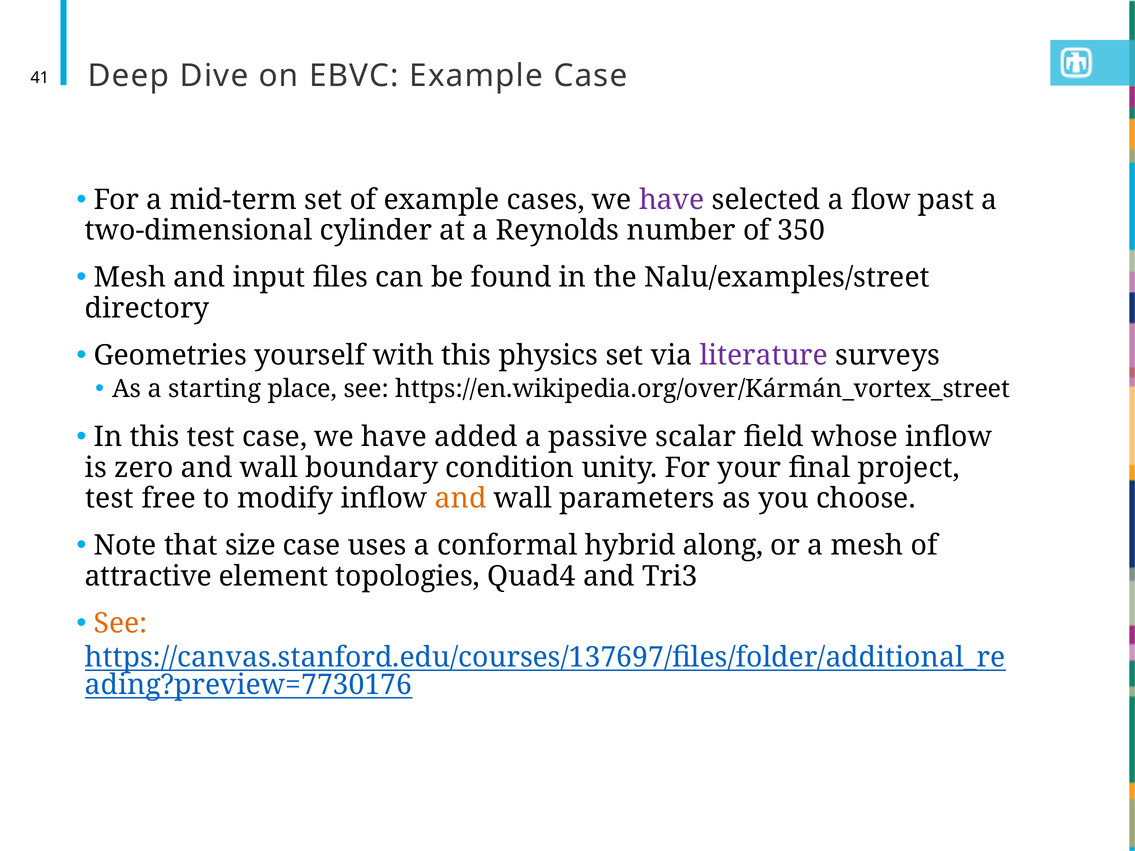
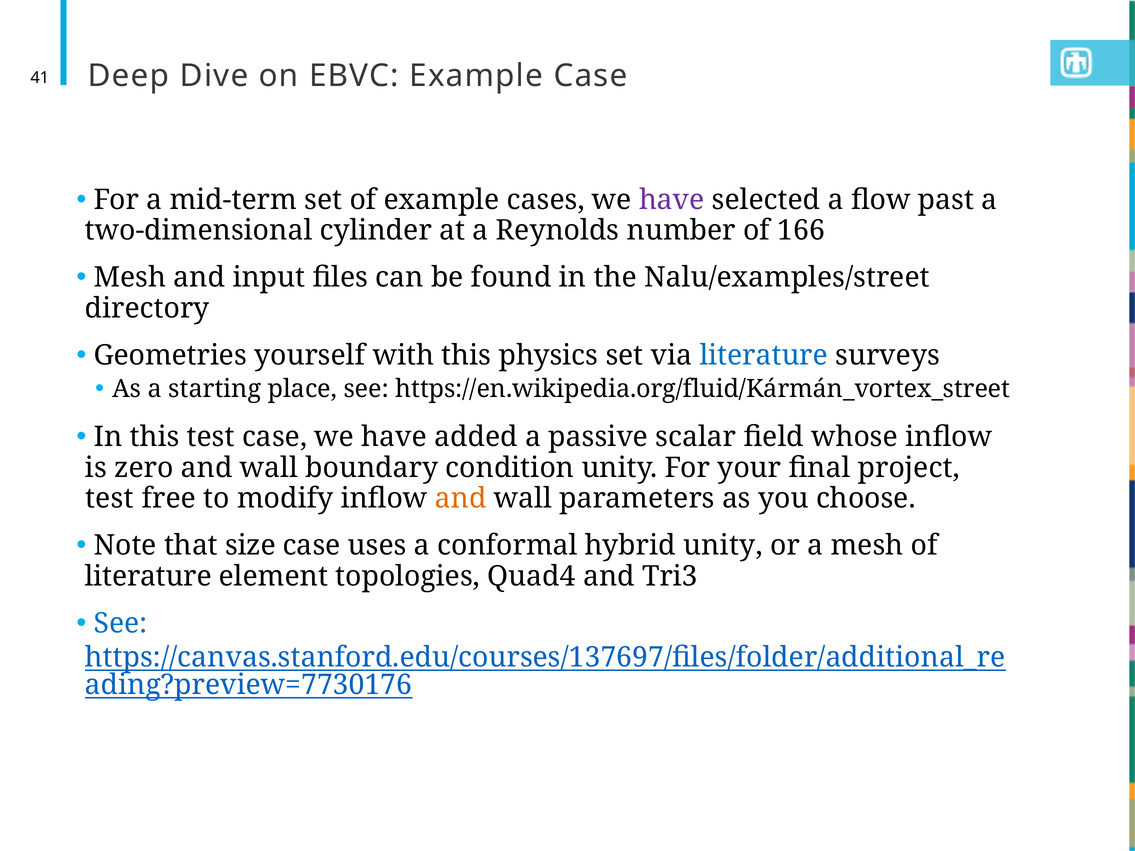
350: 350 -> 166 (801, 230)
literature colour: purple -> blue (764, 356)
https://en.wikipedia.org/over/Kármán_vortex_street: https://en.wikipedia.org/over/Kármán_vortex_street -> https://en.wikipedia.org/fluid/Kármán_vortex_street (703, 389)
hybrid along: along -> unity (723, 546)
attractive: attractive -> literature (148, 576)
See colour: orange -> blue (121, 624)
